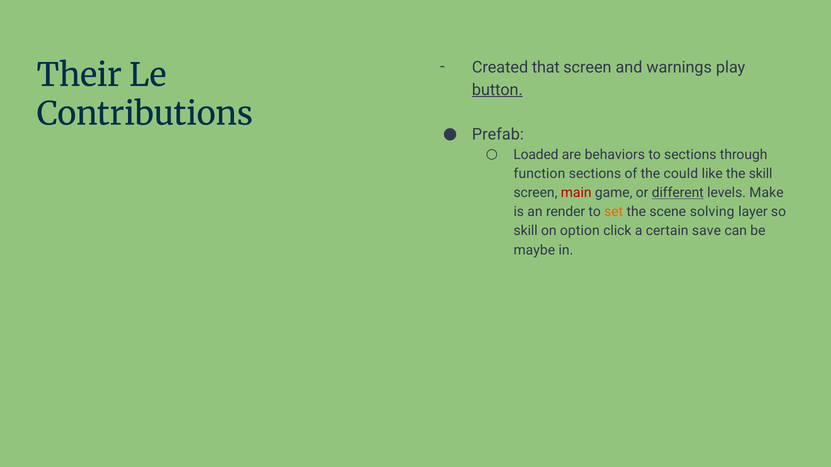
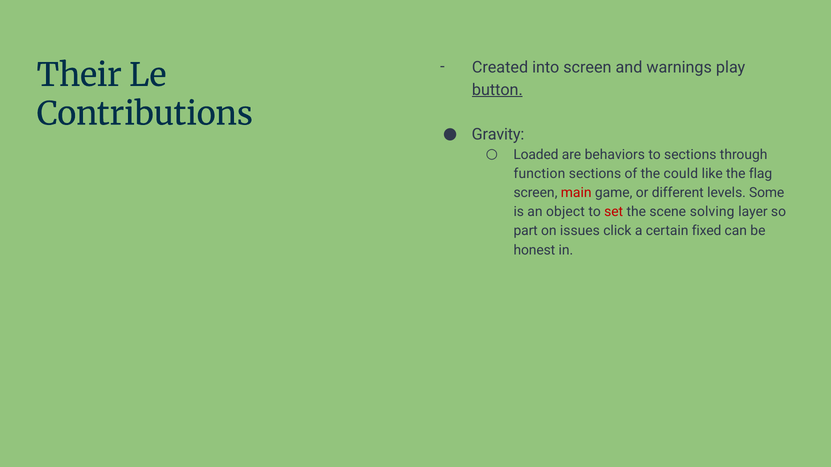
that: that -> into (546, 68)
Prefab: Prefab -> Gravity (498, 134)
the skill: skill -> flag (761, 174)
different underline: present -> none (678, 193)
Make: Make -> Some (767, 193)
render: render -> object (565, 212)
set colour: orange -> red (614, 212)
skill: skill -> part (526, 231)
option: option -> issues (580, 231)
save: save -> fixed (707, 231)
maybe: maybe -> honest (534, 250)
